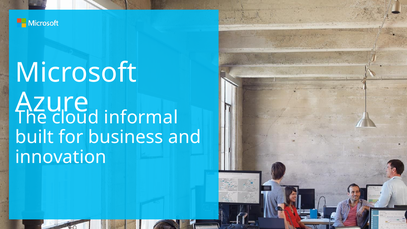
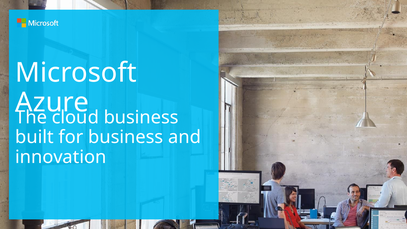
informal: informal -> business (141, 117)
